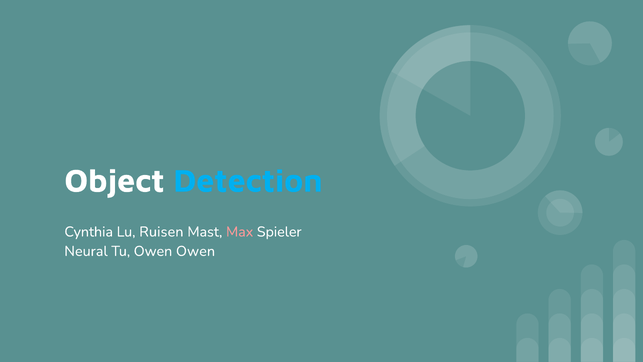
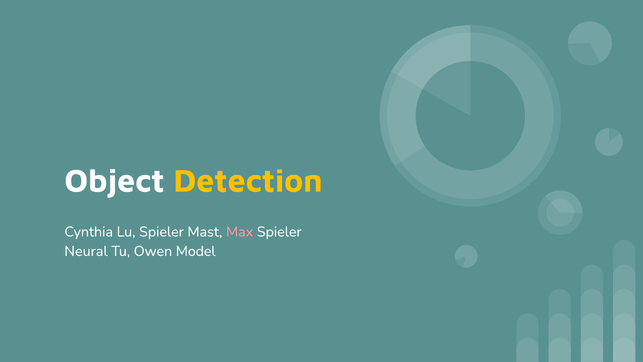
Detection colour: light blue -> yellow (248, 181)
Lu Ruisen: Ruisen -> Spieler (161, 232)
Owen Owen: Owen -> Model (196, 251)
